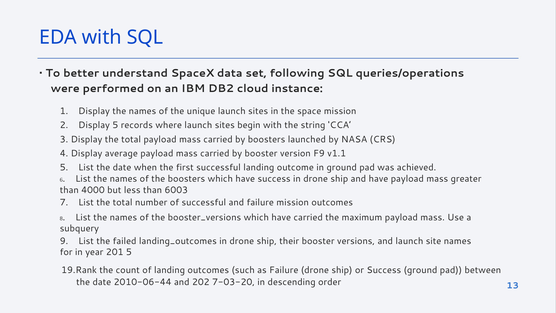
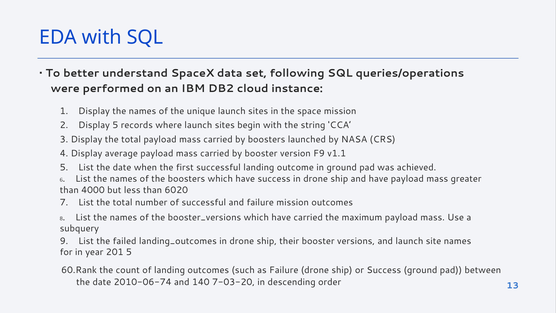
6003: 6003 -> 6020 (176, 190)
19.Rank: 19.Rank -> 60.Rank (79, 270)
2010-06-44: 2010-06-44 -> 2010-06-74 (143, 282)
202: 202 -> 140 (201, 282)
